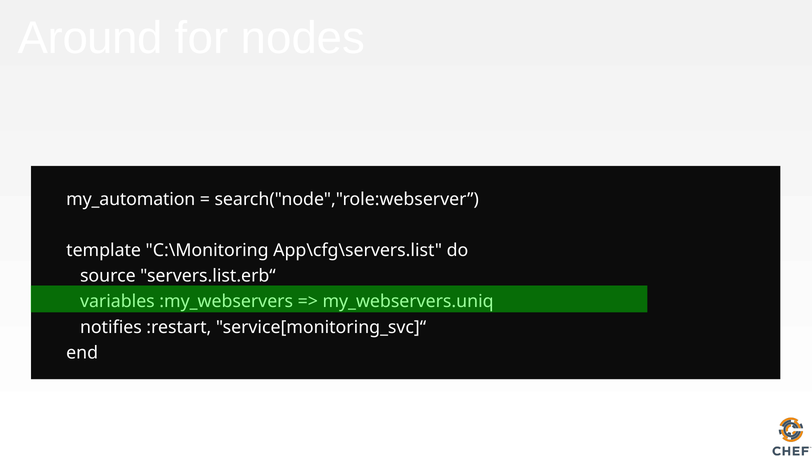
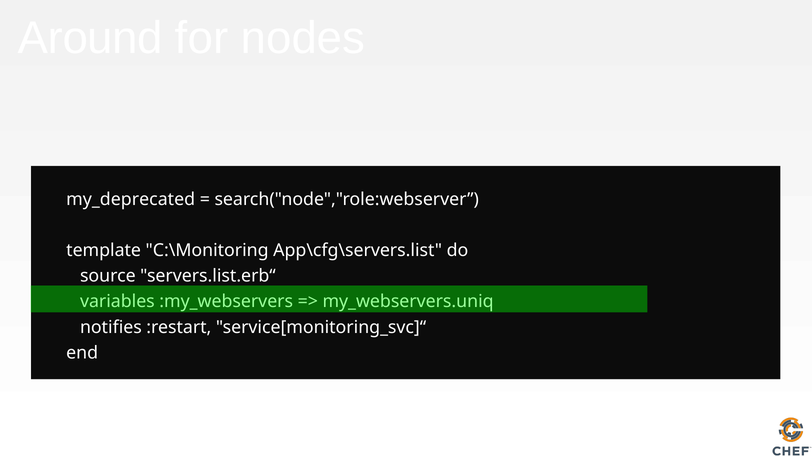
my_automation: my_automation -> my_deprecated (131, 199)
